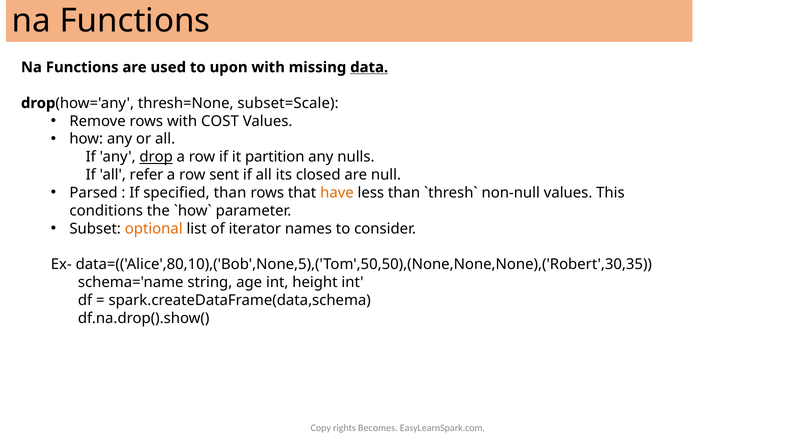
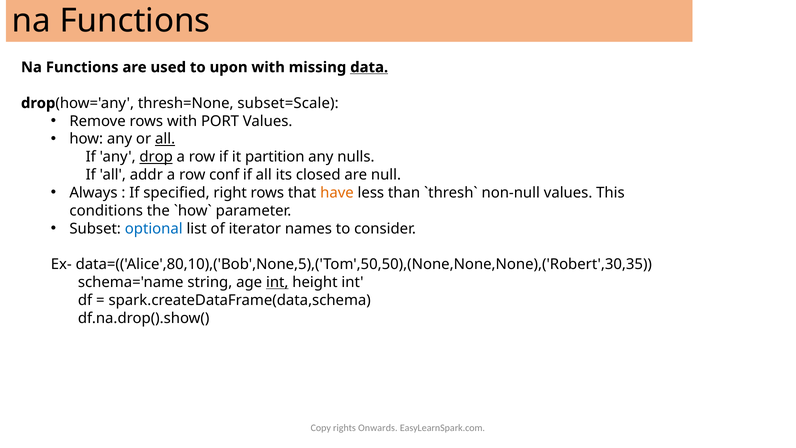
COST: COST -> PORT (220, 121)
all underline: none -> present (165, 139)
refer: refer -> addr (146, 175)
sent: sent -> conf (224, 175)
Parsed: Parsed -> Always (94, 193)
specified than: than -> right (230, 193)
optional colour: orange -> blue (154, 228)
int underline: none -> present (277, 282)
Becomes: Becomes -> Onwards (378, 427)
